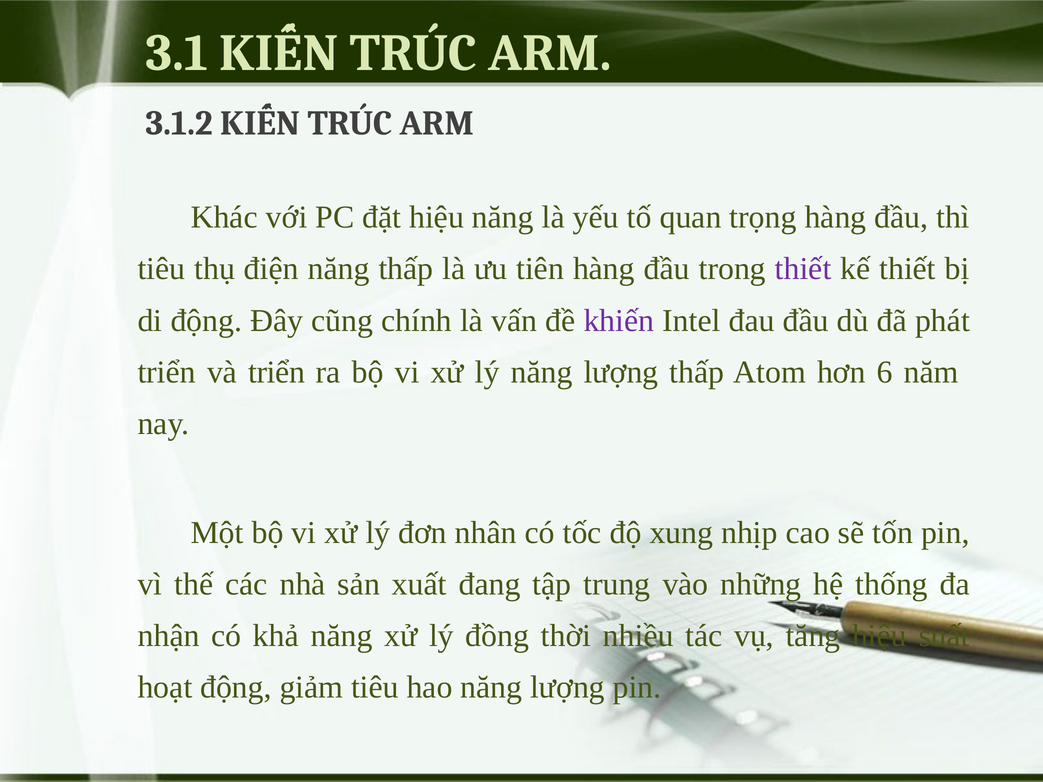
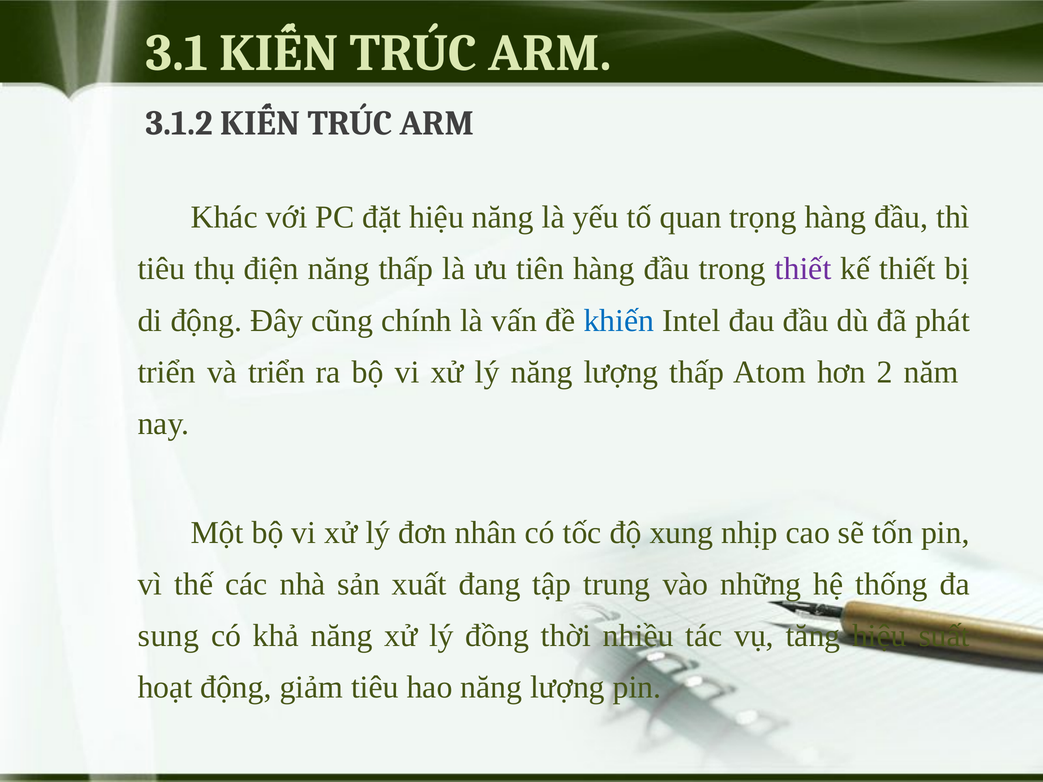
khiến colour: purple -> blue (619, 321)
6: 6 -> 2 (885, 372)
nhận: nhận -> sung (168, 636)
